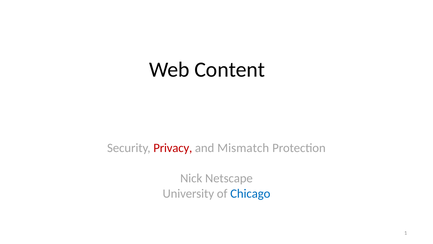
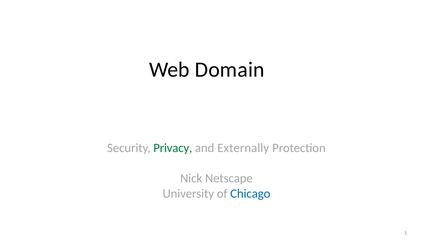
Content: Content -> Domain (230, 70)
Privacy colour: red -> green (173, 148)
Mismatch: Mismatch -> Externally (243, 148)
